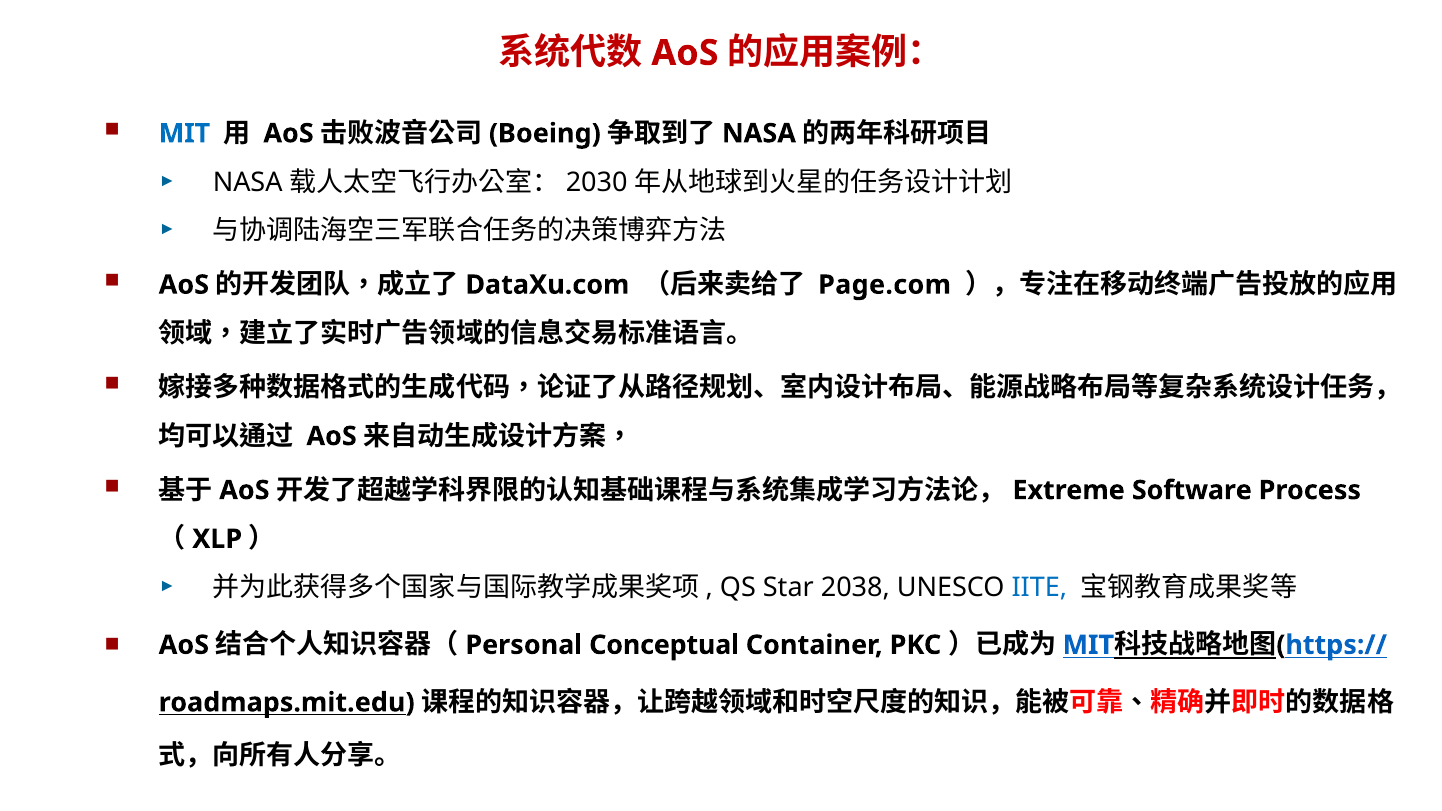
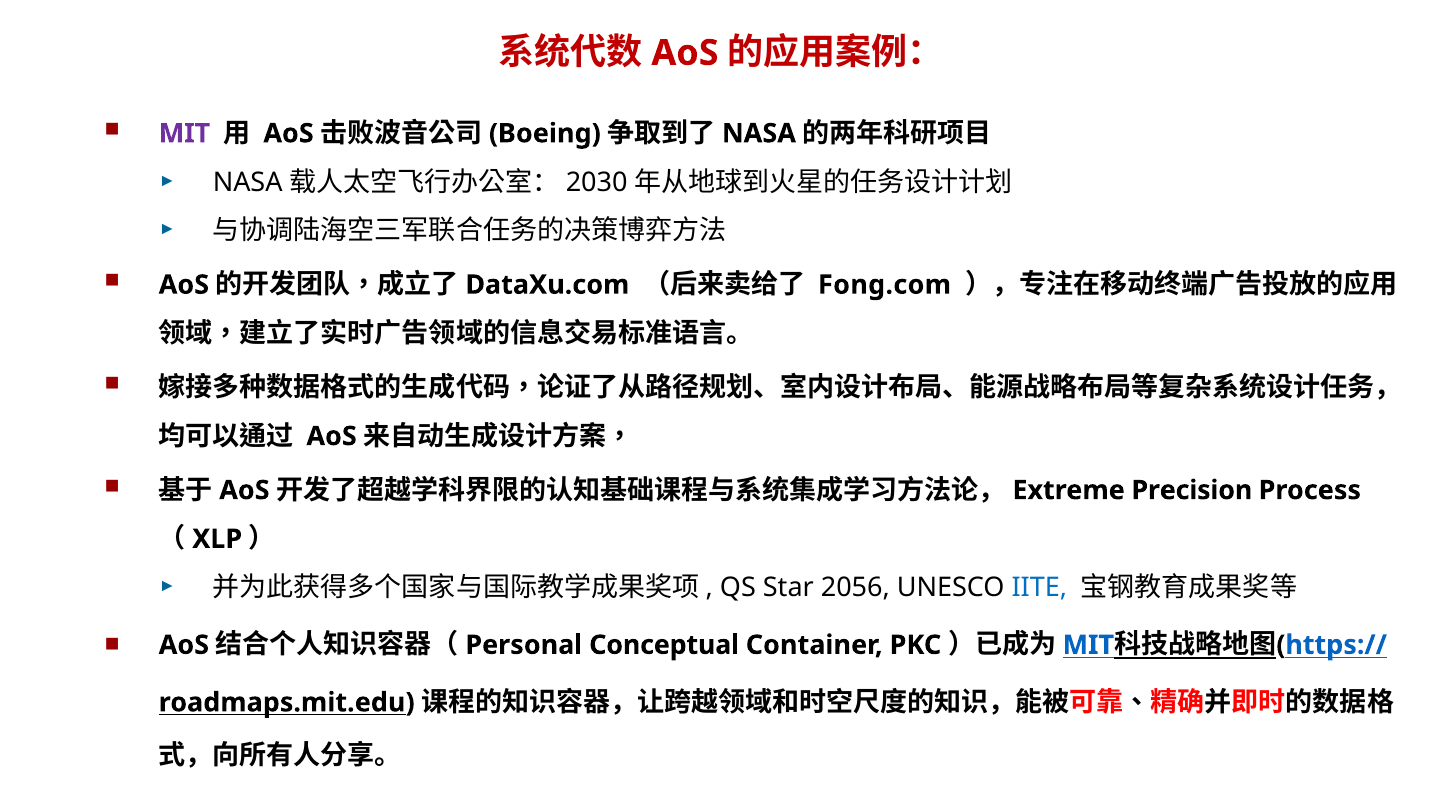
MIT colour: blue -> purple (184, 133)
Page.com: Page.com -> Fong.com (885, 285)
Software: Software -> Precision (1192, 490)
2038: 2038 -> 2056 (855, 587)
